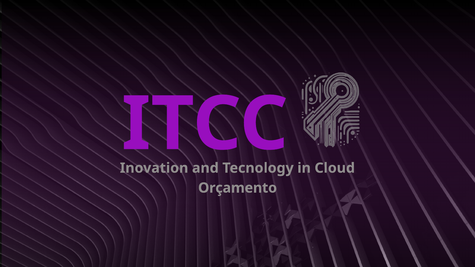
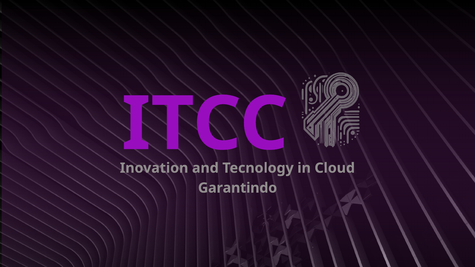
Orçamento: Orçamento -> Garantindo (238, 188)
